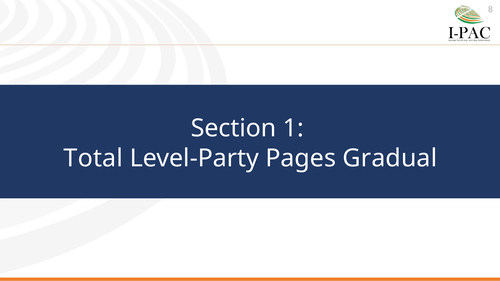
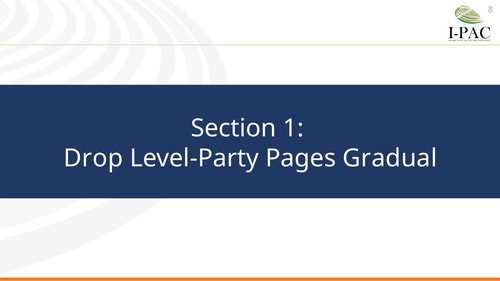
Total: Total -> Drop (93, 158)
